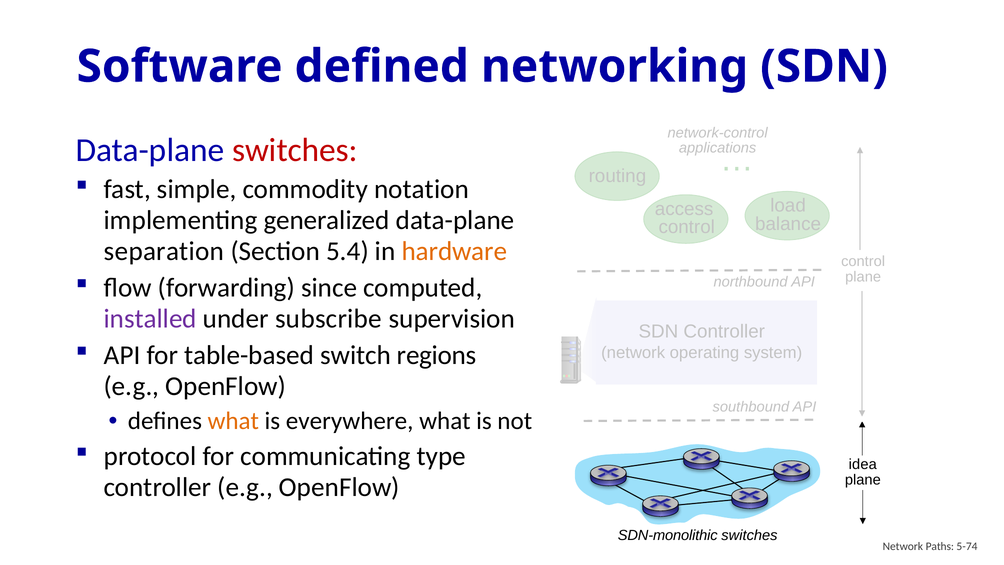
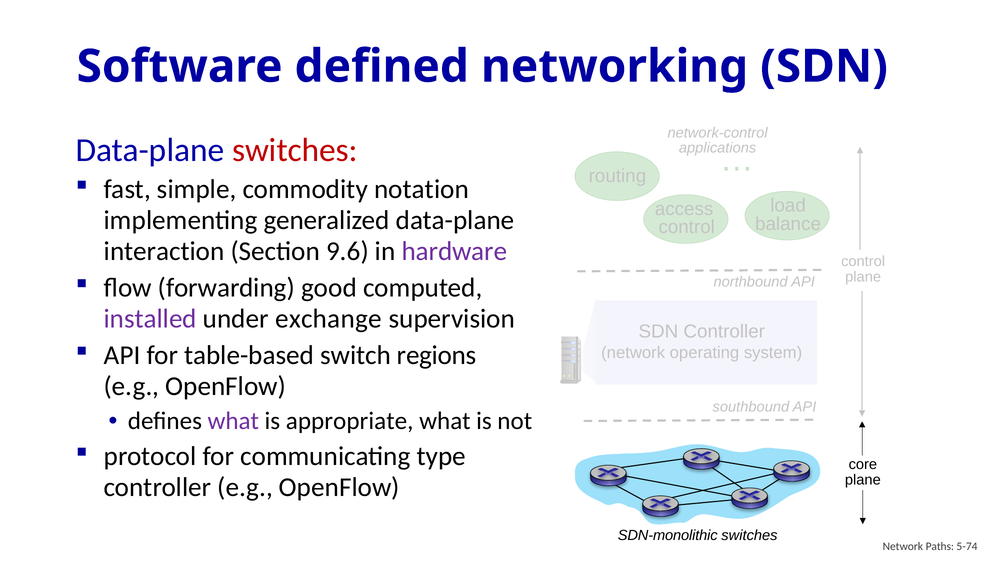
separation: separation -> interaction (164, 251)
5.4: 5.4 -> 9.6 (347, 251)
hardware colour: orange -> purple (454, 251)
since: since -> good (329, 288)
subscribe: subscribe -> exchange (329, 319)
what colour: orange -> purple (233, 421)
everywhere: everywhere -> appropriate (350, 421)
idea: idea -> core (863, 464)
